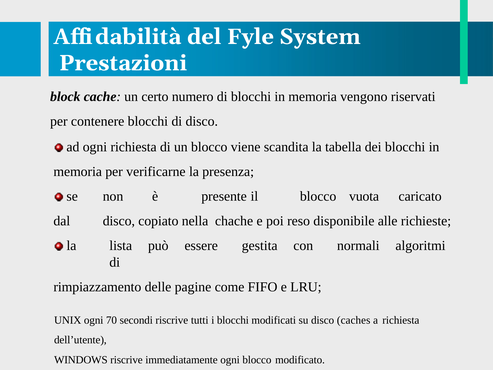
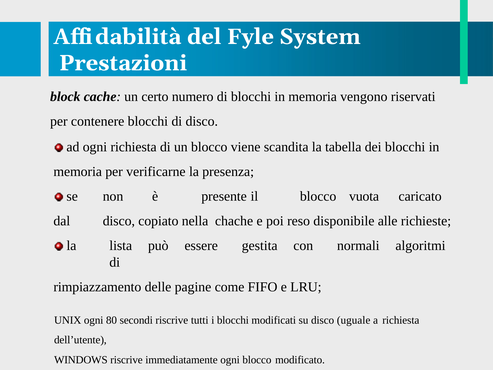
70: 70 -> 80 (111, 320)
caches: caches -> uguale (354, 320)
